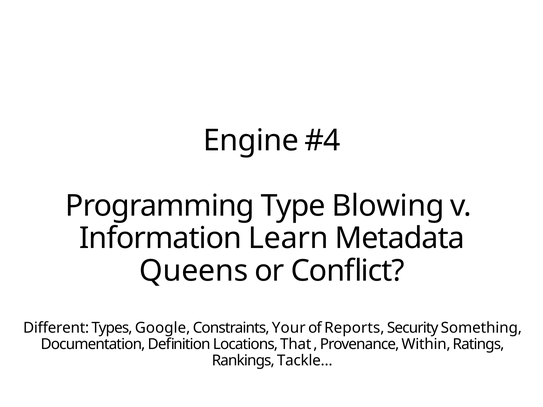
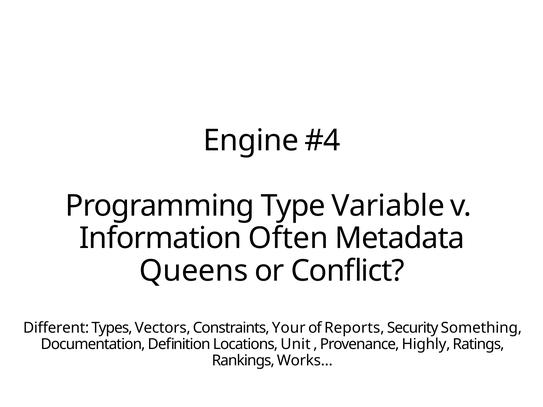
Blowing: Blowing -> Variable (388, 206)
Learn: Learn -> Often (288, 238)
Google: Google -> Vectors (163, 328)
That: That -> Unit (296, 344)
Within: Within -> Highly (426, 344)
Tackle…: Tackle… -> Works… (305, 361)
